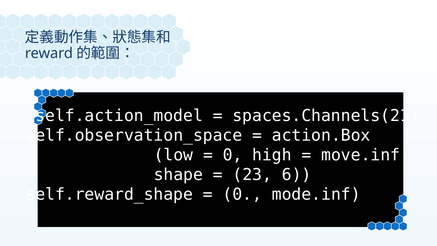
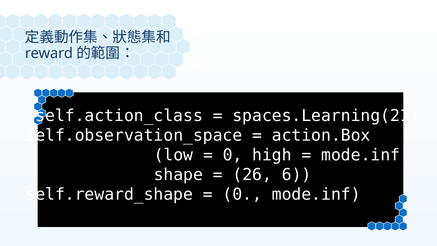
self.action_model: self.action_model -> self.action_class (119, 116)
spaces.Channels(21: spaces.Channels(21 -> spaces.Learning(21 (326, 116)
move.inf: move.inf -> mode.inf (366, 155)
23: 23 -> 26 (252, 175)
